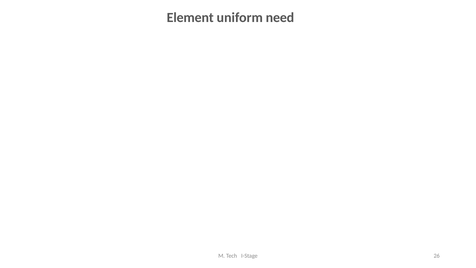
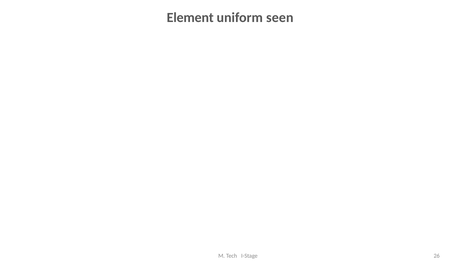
need: need -> seen (280, 17)
